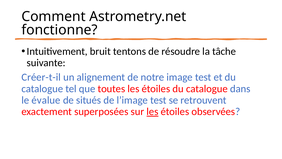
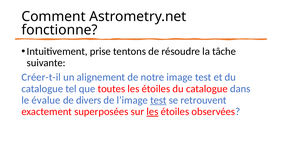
bruit: bruit -> prise (100, 51)
situés: situés -> divers (89, 100)
test underline: none -> present (158, 100)
